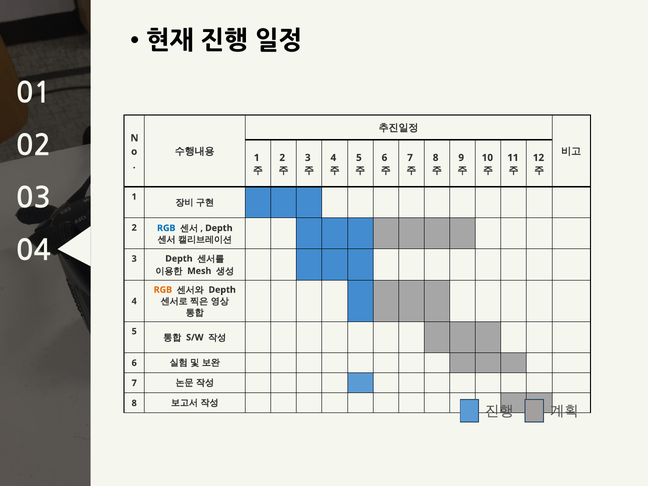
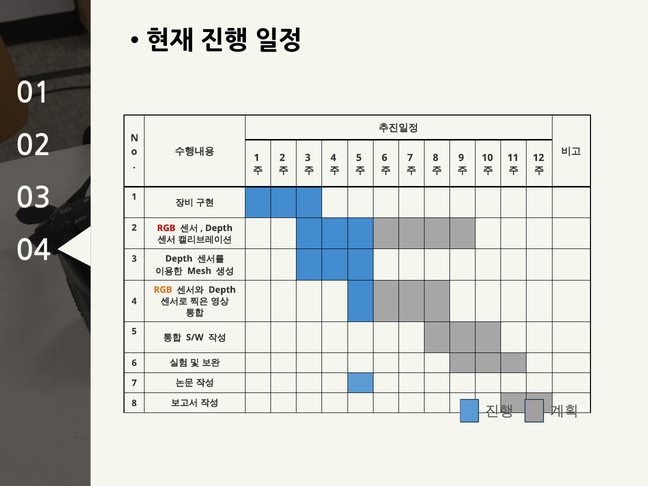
RGB colour: blue -> red (166, 228)
